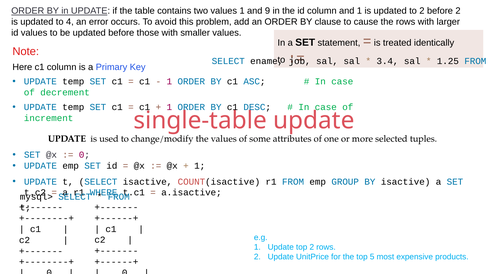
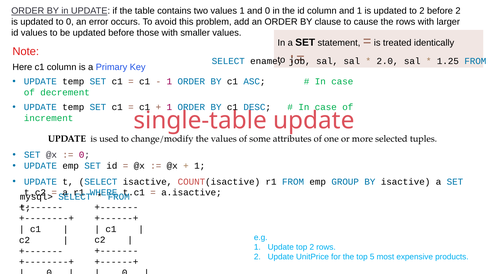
and 9: 9 -> 0 (267, 11)
to 4: 4 -> 0 (70, 22)
3.4: 3.4 -> 2.0 (387, 61)
